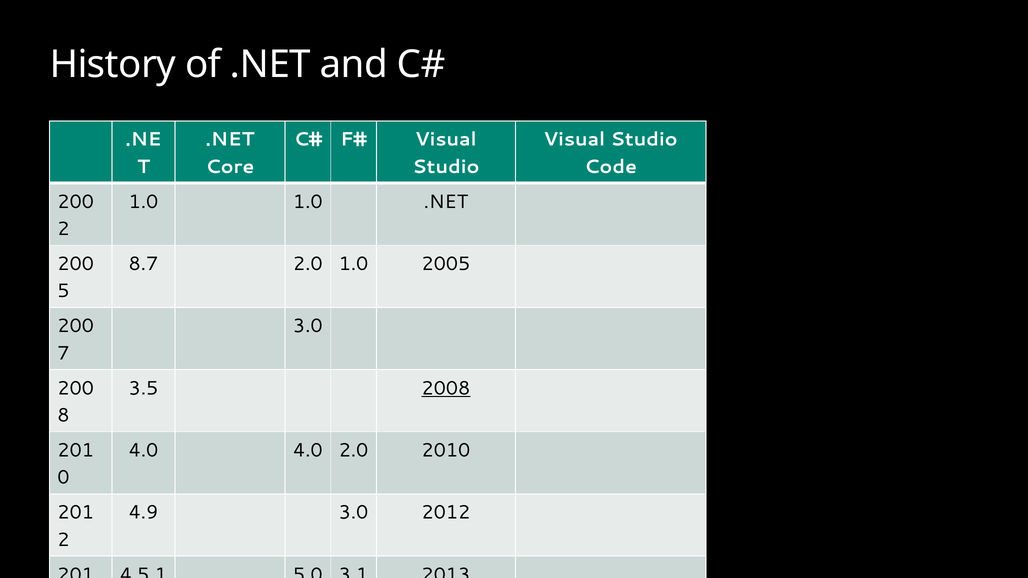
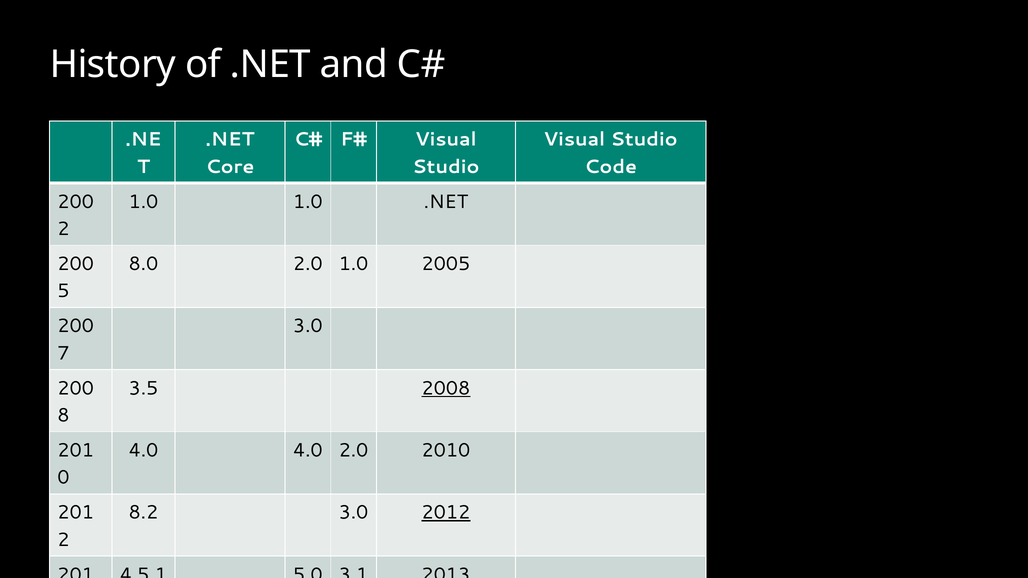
8.7: 8.7 -> 8.0 (143, 264)
4.9: 4.9 -> 8.2 (143, 513)
2012 underline: none -> present (446, 513)
